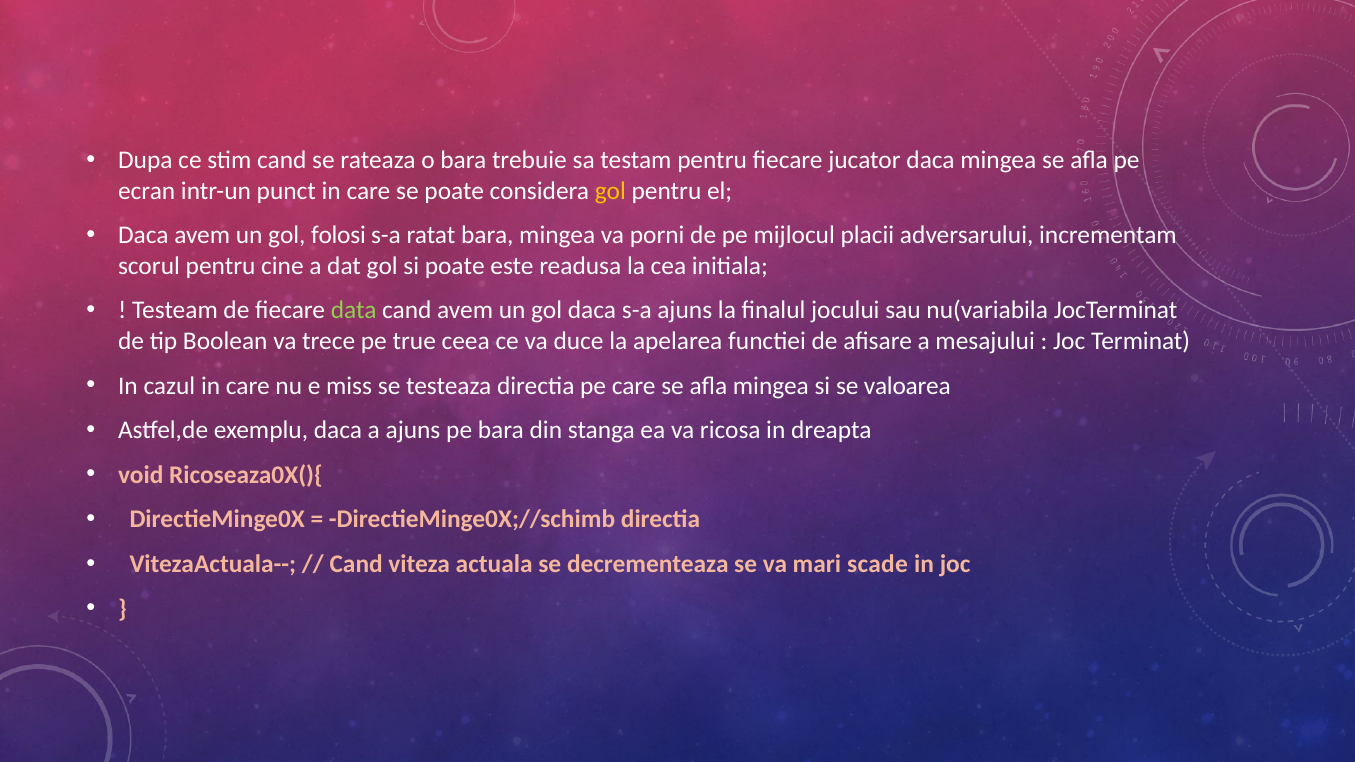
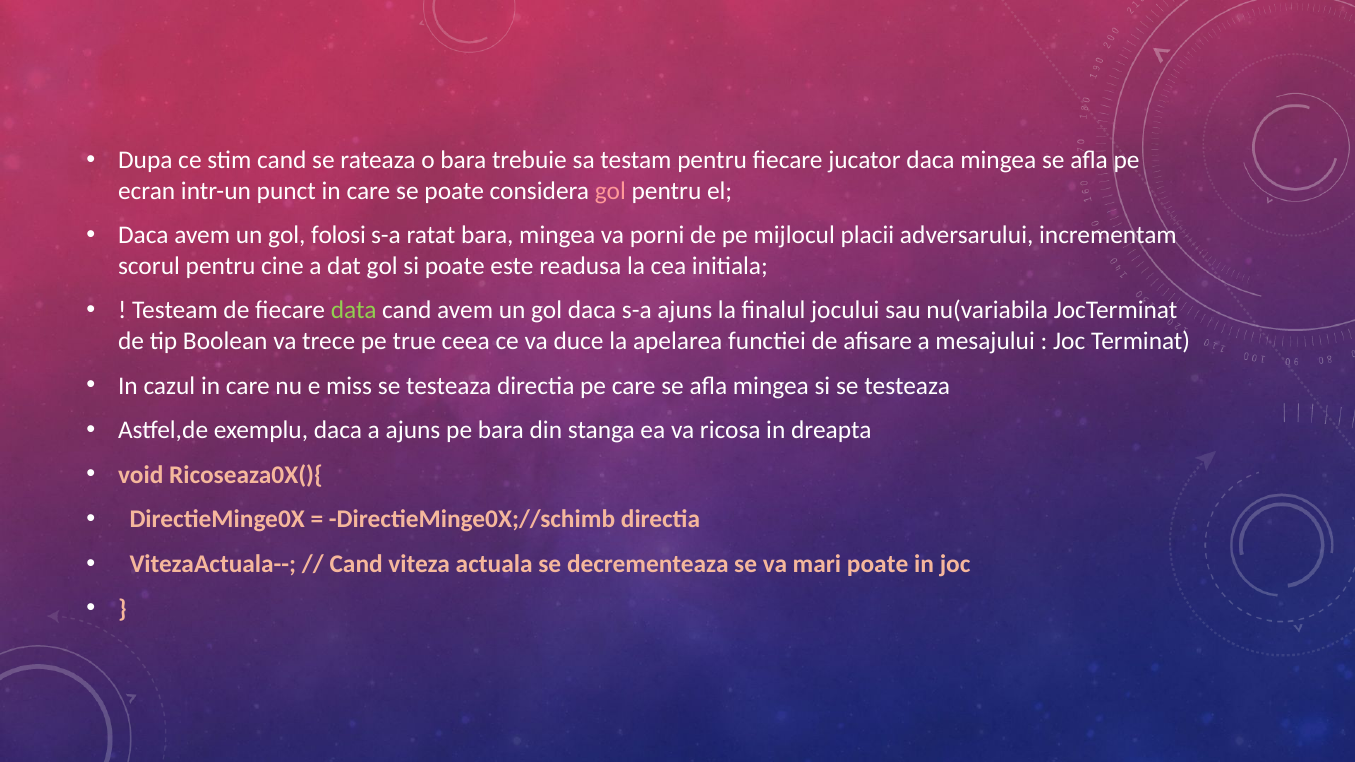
gol colour: yellow -> pink (610, 191)
si se valoarea: valoarea -> testeaza (907, 386)
mari scade: scade -> poate (878, 564)
